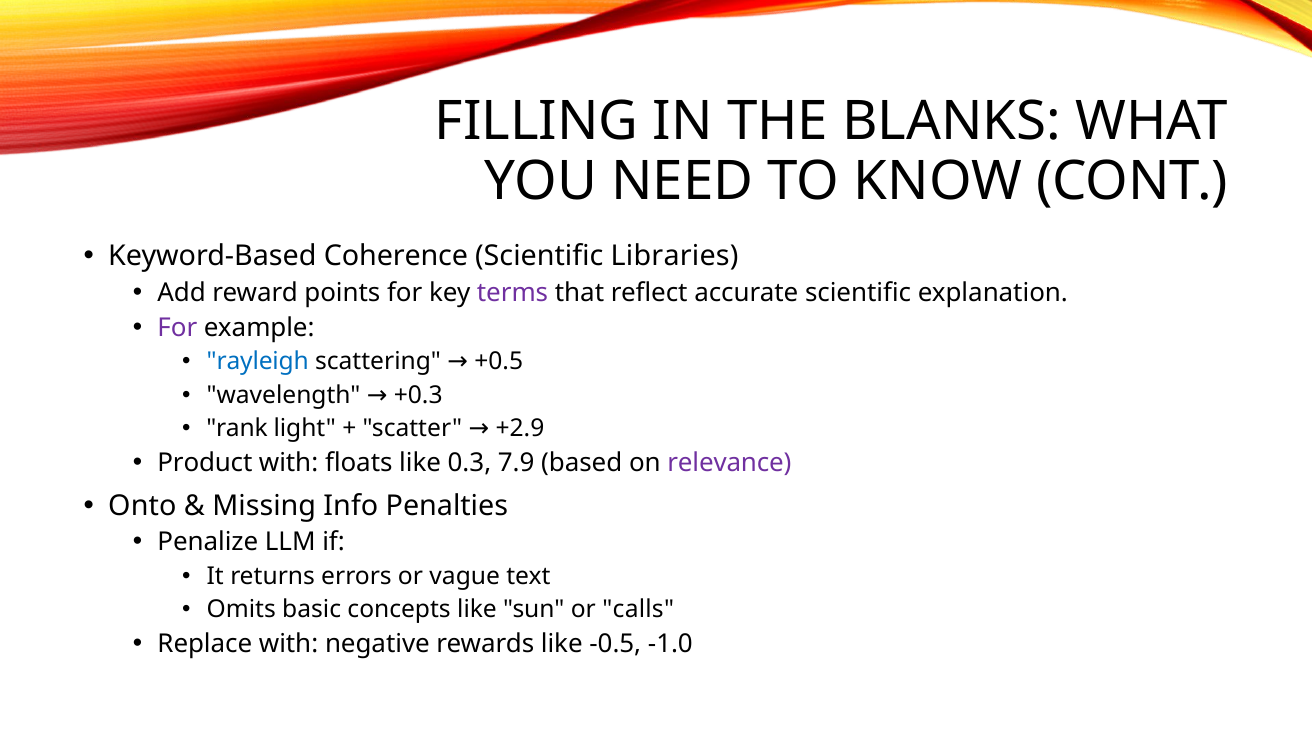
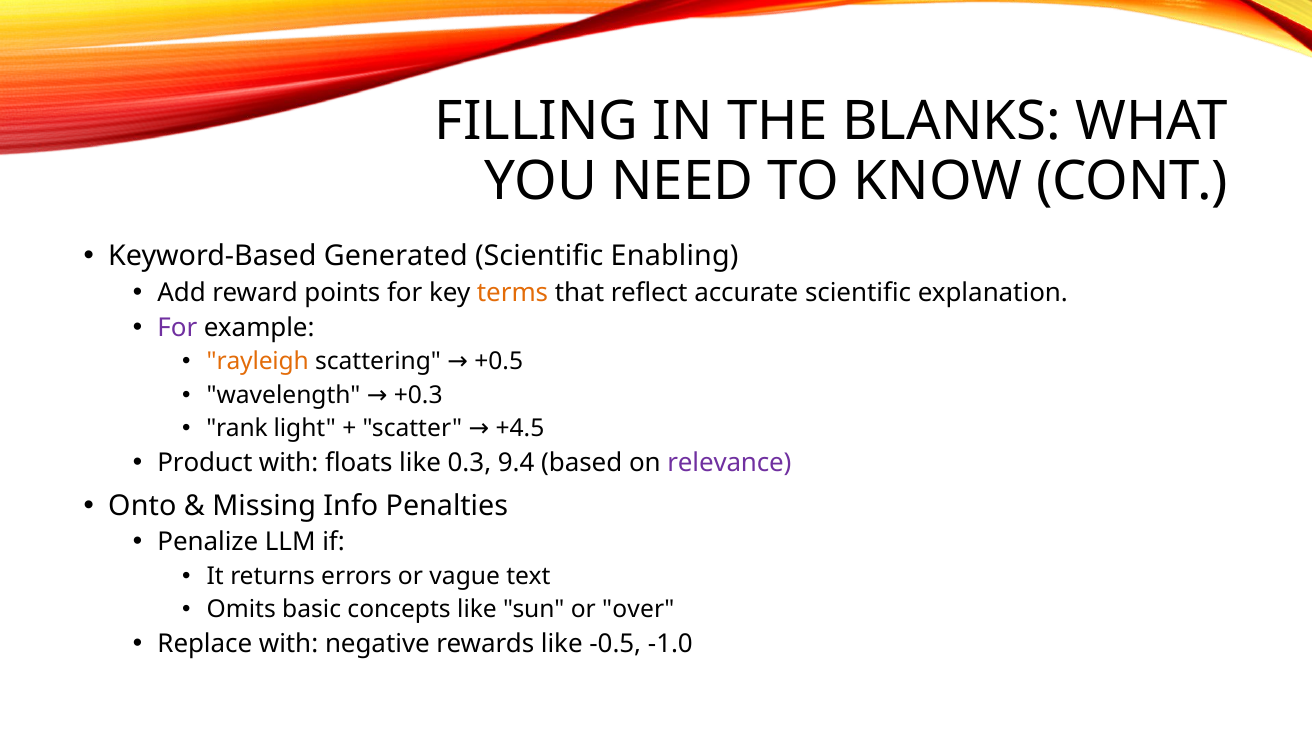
Coherence: Coherence -> Generated (396, 256)
Libraries: Libraries -> Enabling (675, 256)
terms colour: purple -> orange (513, 293)
rayleigh colour: blue -> orange (258, 362)
+2.9: +2.9 -> +4.5 (520, 429)
7.9: 7.9 -> 9.4 (516, 463)
calls: calls -> over (638, 610)
